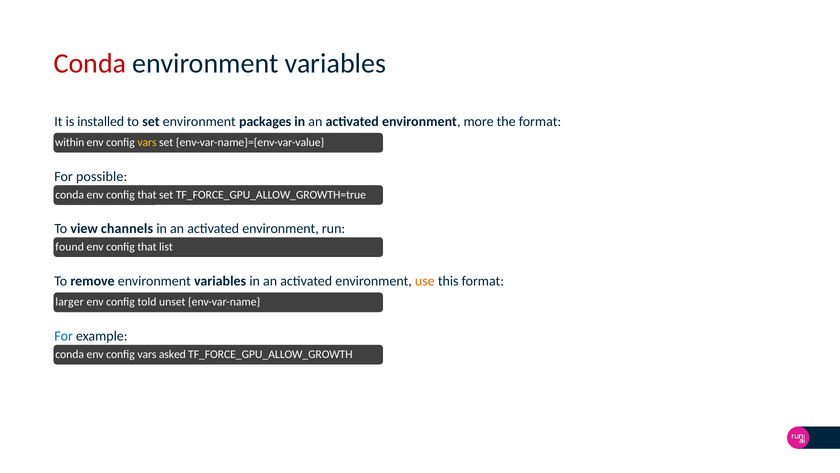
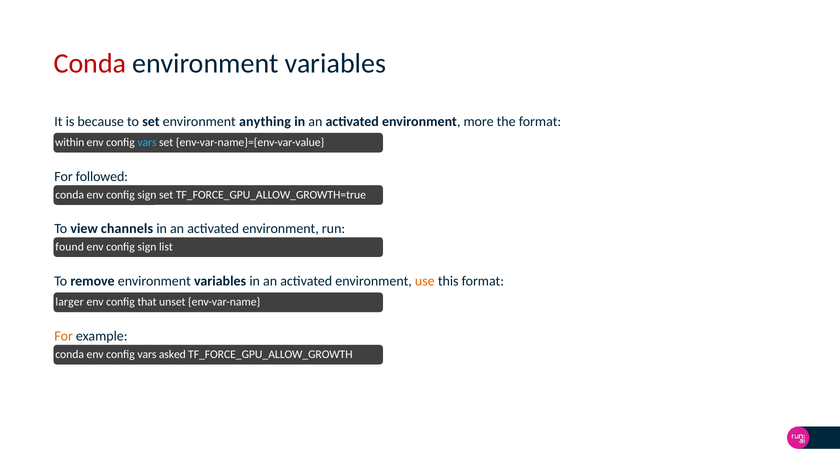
installed: installed -> because (101, 121)
packages: packages -> anything (265, 121)
vars colour: yellow -> light blue (147, 142)
possible: possible -> followed (102, 176)
conda env config that: that -> sign (147, 195)
that: that -> sign (147, 247)
told: told -> that (147, 302)
For colour: blue -> orange (64, 336)
